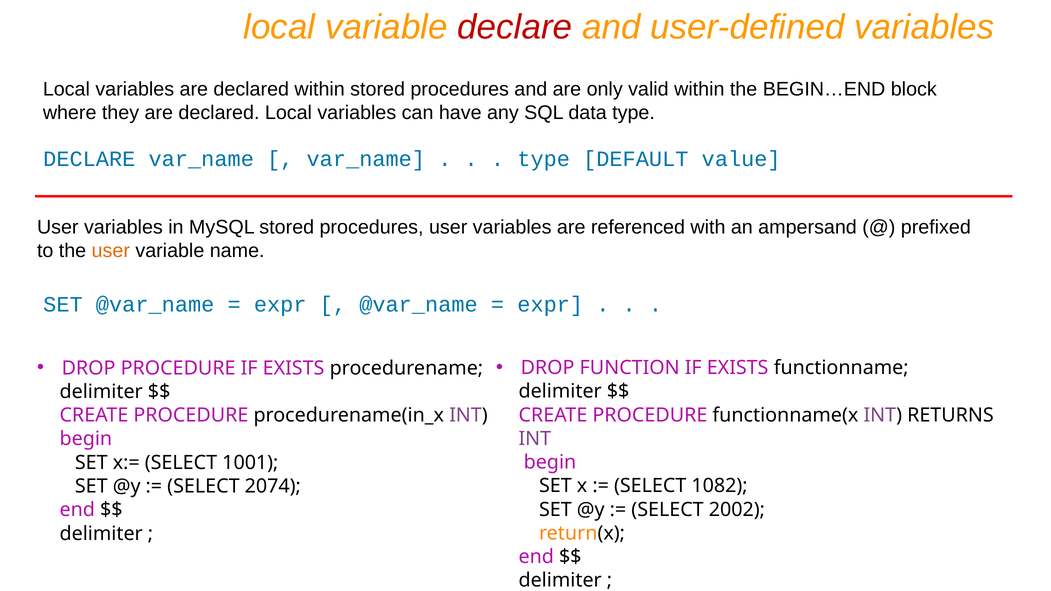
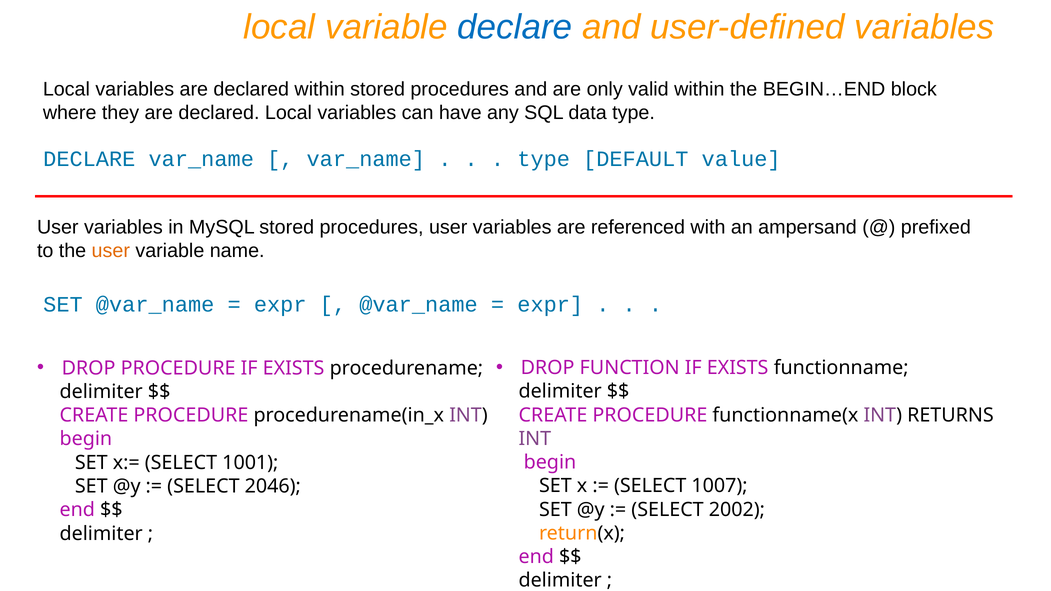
declare colour: red -> blue (515, 27)
1082: 1082 -> 1007 (720, 486)
2074: 2074 -> 2046 (273, 486)
